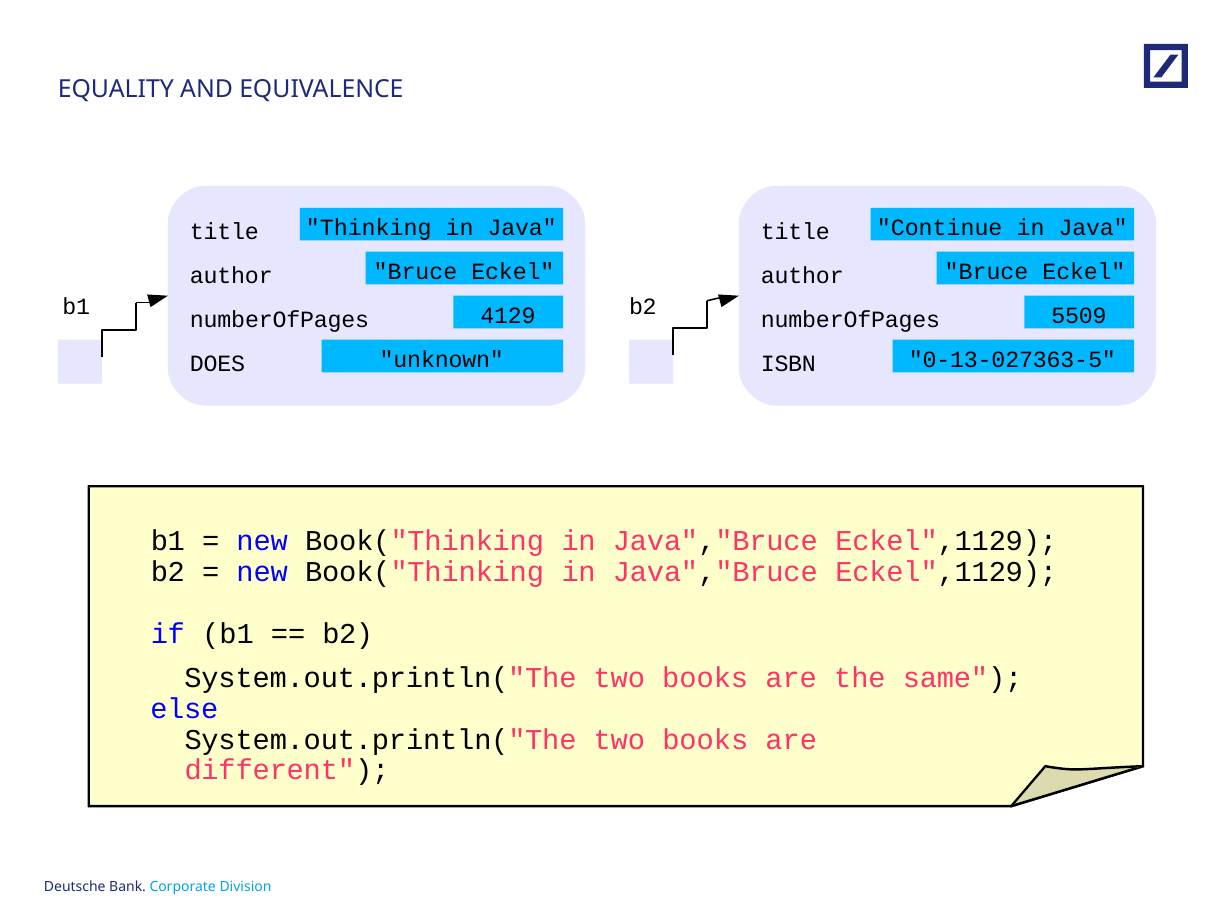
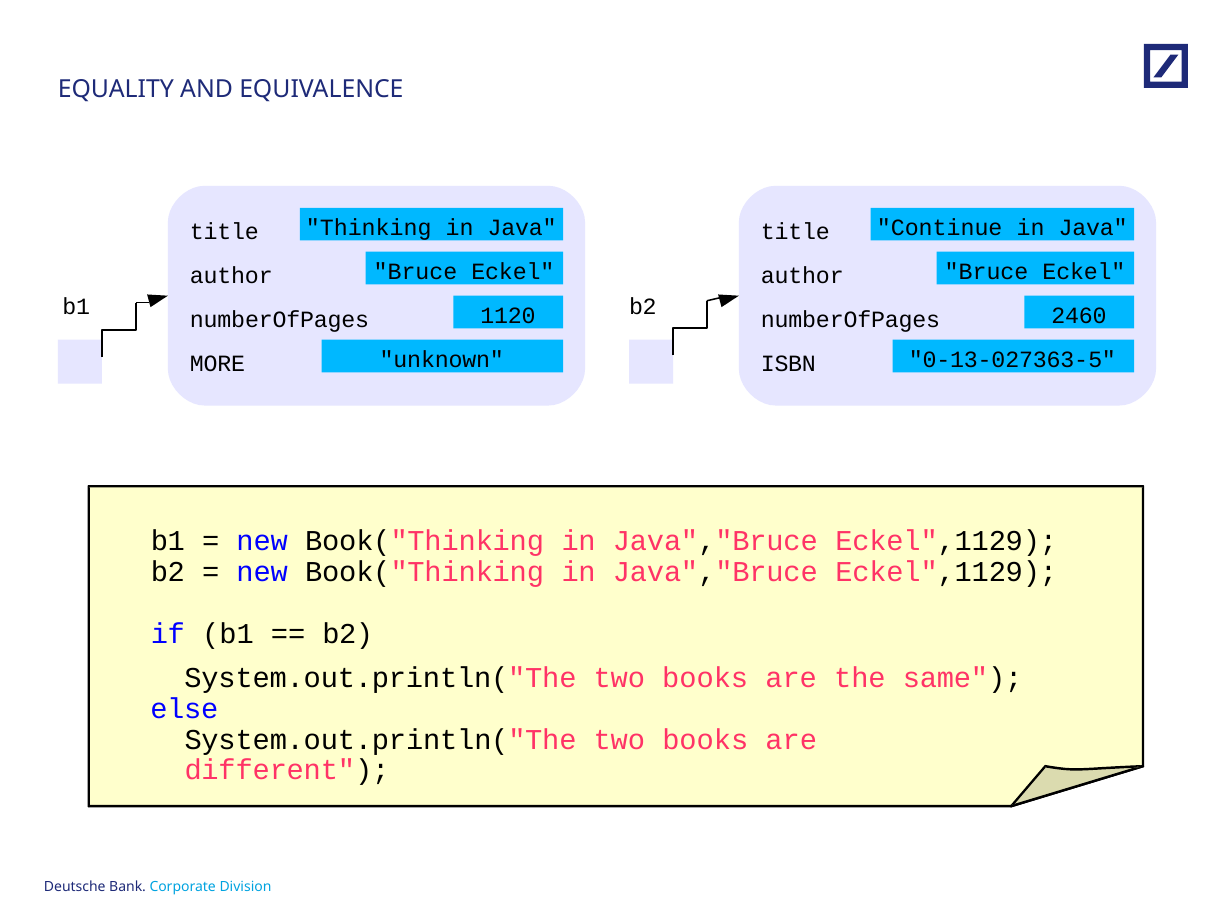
4129: 4129 -> 1120 (508, 316)
5509: 5509 -> 2460 (1079, 316)
DOES: DOES -> MORE (217, 364)
